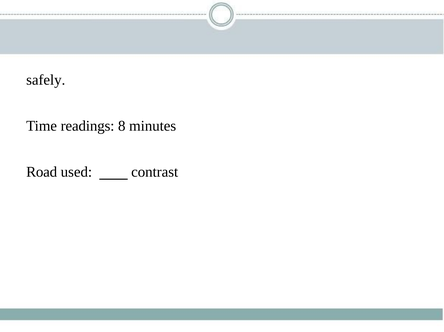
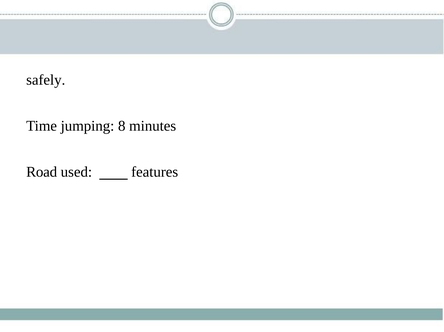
readings: readings -> jumping (88, 126)
contrast: contrast -> features (155, 172)
